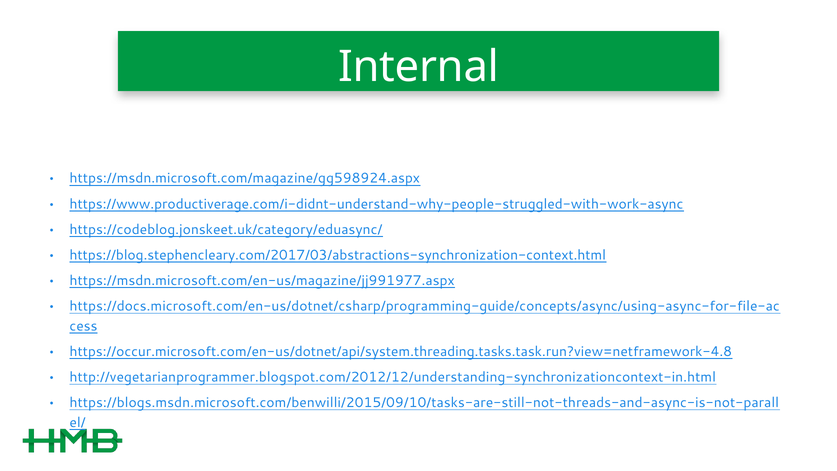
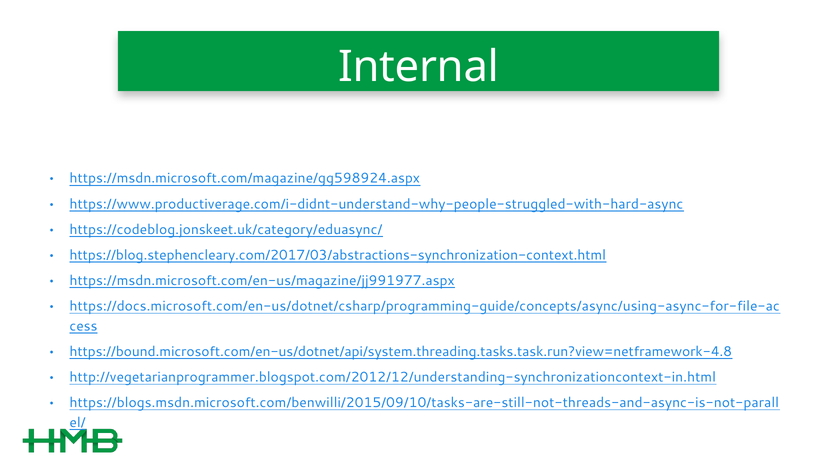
https://www.productiverage.com/i-didnt-understand-why-people-struggled-with-work-async: https://www.productiverage.com/i-didnt-understand-why-people-struggled-with-work-async -> https://www.productiverage.com/i-didnt-understand-why-people-struggled-with-hard-async (376, 204)
https://occur.microsoft.com/en-us/dotnet/api/system.threading.tasks.task.run?view=netframework-4.8: https://occur.microsoft.com/en-us/dotnet/api/system.threading.tasks.task.run?view=netframework-4.8 -> https://bound.microsoft.com/en-us/dotnet/api/system.threading.tasks.task.run?view=netframework-4.8 (401, 351)
